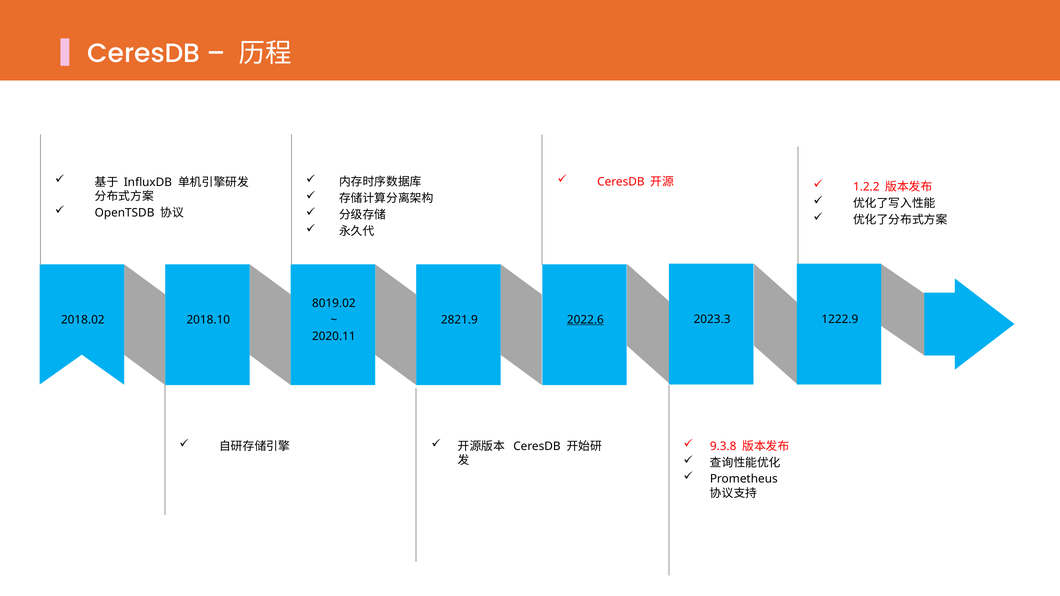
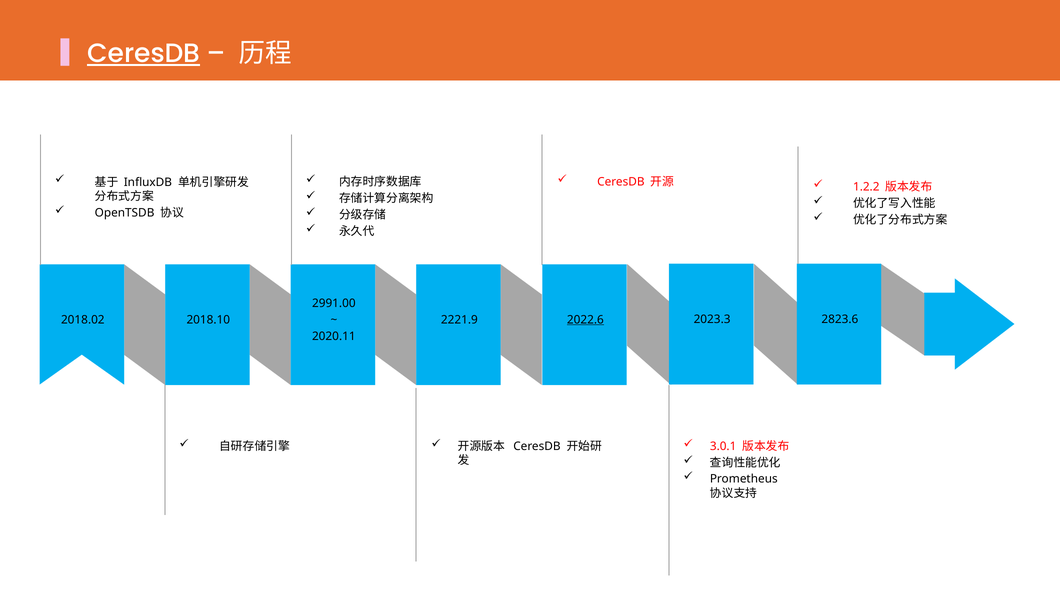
CeresDB underline: none -> present (144, 54)
8019.02: 8019.02 -> 2991.00 (334, 303)
1222.9: 1222.9 -> 2823.6 (840, 319)
2821.9: 2821.9 -> 2221.9 (459, 320)
9.3.8: 9.3.8 -> 3.0.1 (723, 446)
